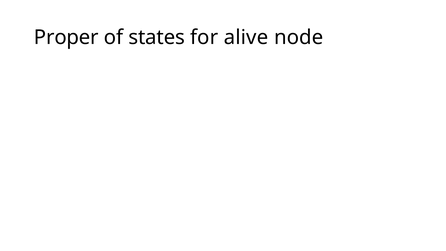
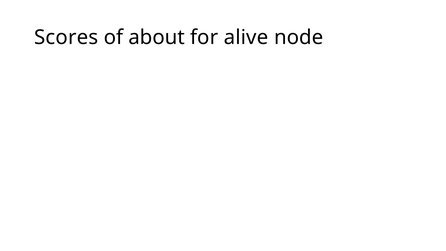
Proper: Proper -> Scores (66, 37)
states: states -> about (157, 37)
